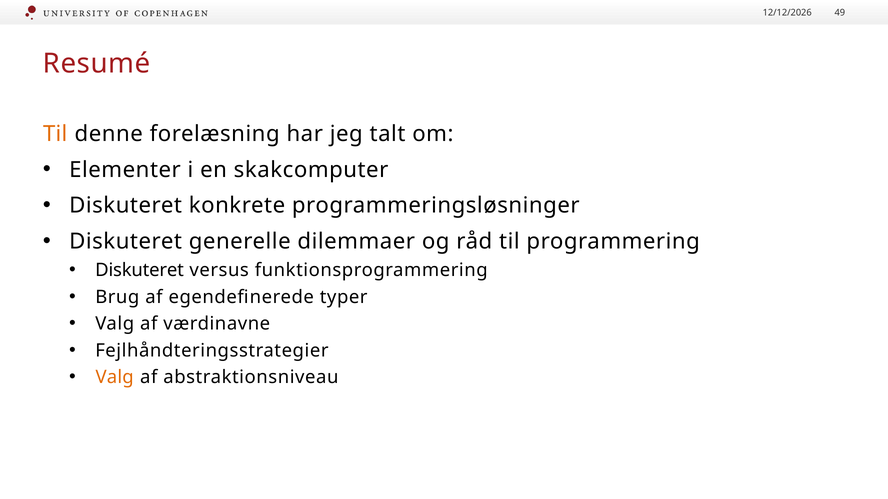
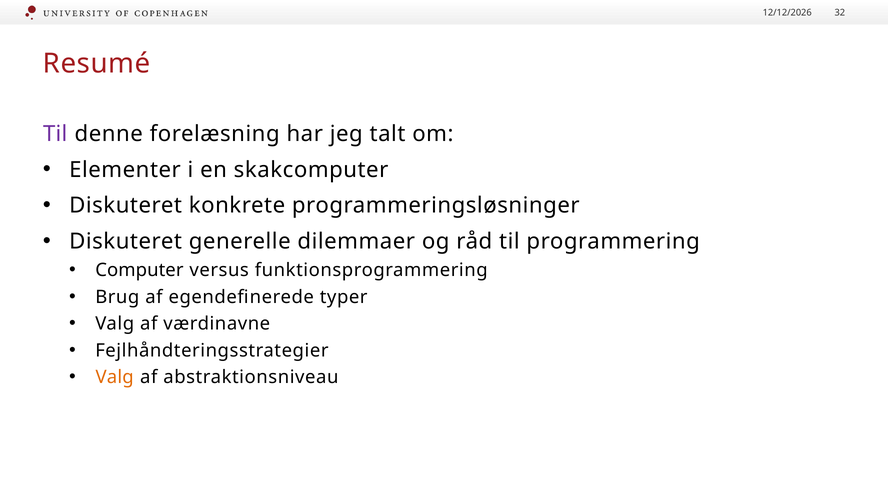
49: 49 -> 32 (840, 13)
Til colour: orange -> purple (55, 134)
Diskuteret: Diskuteret -> Computer (139, 270)
